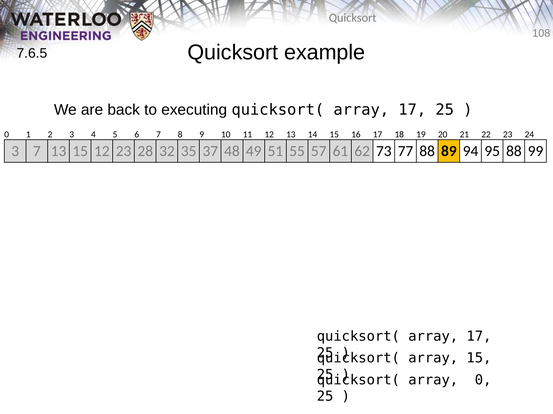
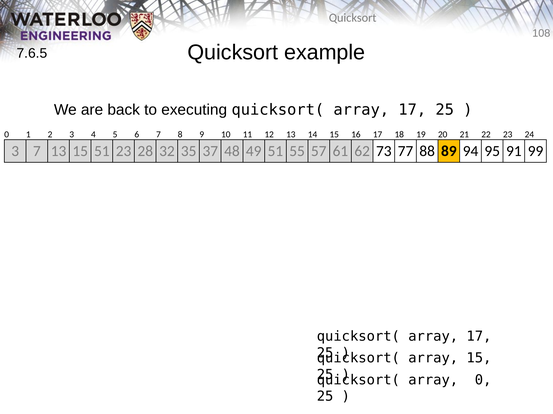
15 12: 12 -> 51 (102, 151)
95 88: 88 -> 91 (514, 151)
